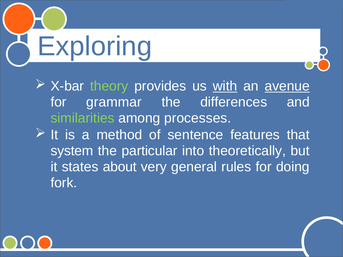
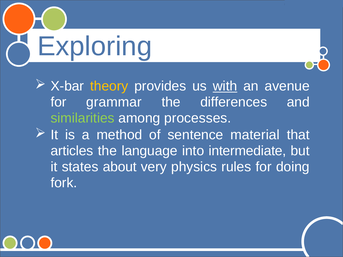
theory colour: light green -> yellow (109, 86)
avenue underline: present -> none (287, 86)
features: features -> material (255, 135)
system: system -> articles (72, 151)
particular: particular -> language (150, 151)
theoretically: theoretically -> intermediate (247, 151)
general: general -> physics (194, 167)
